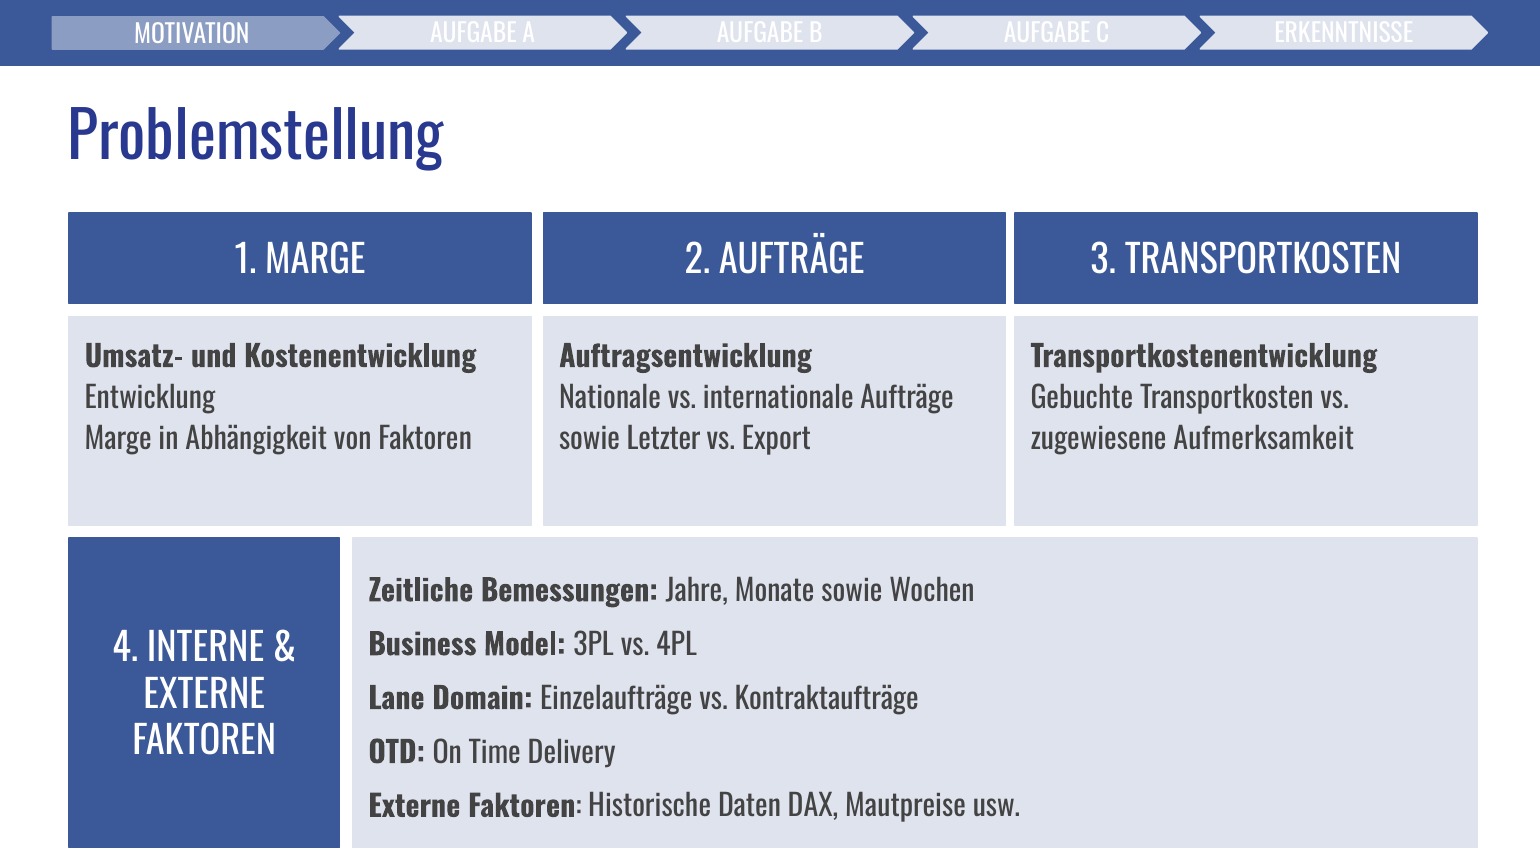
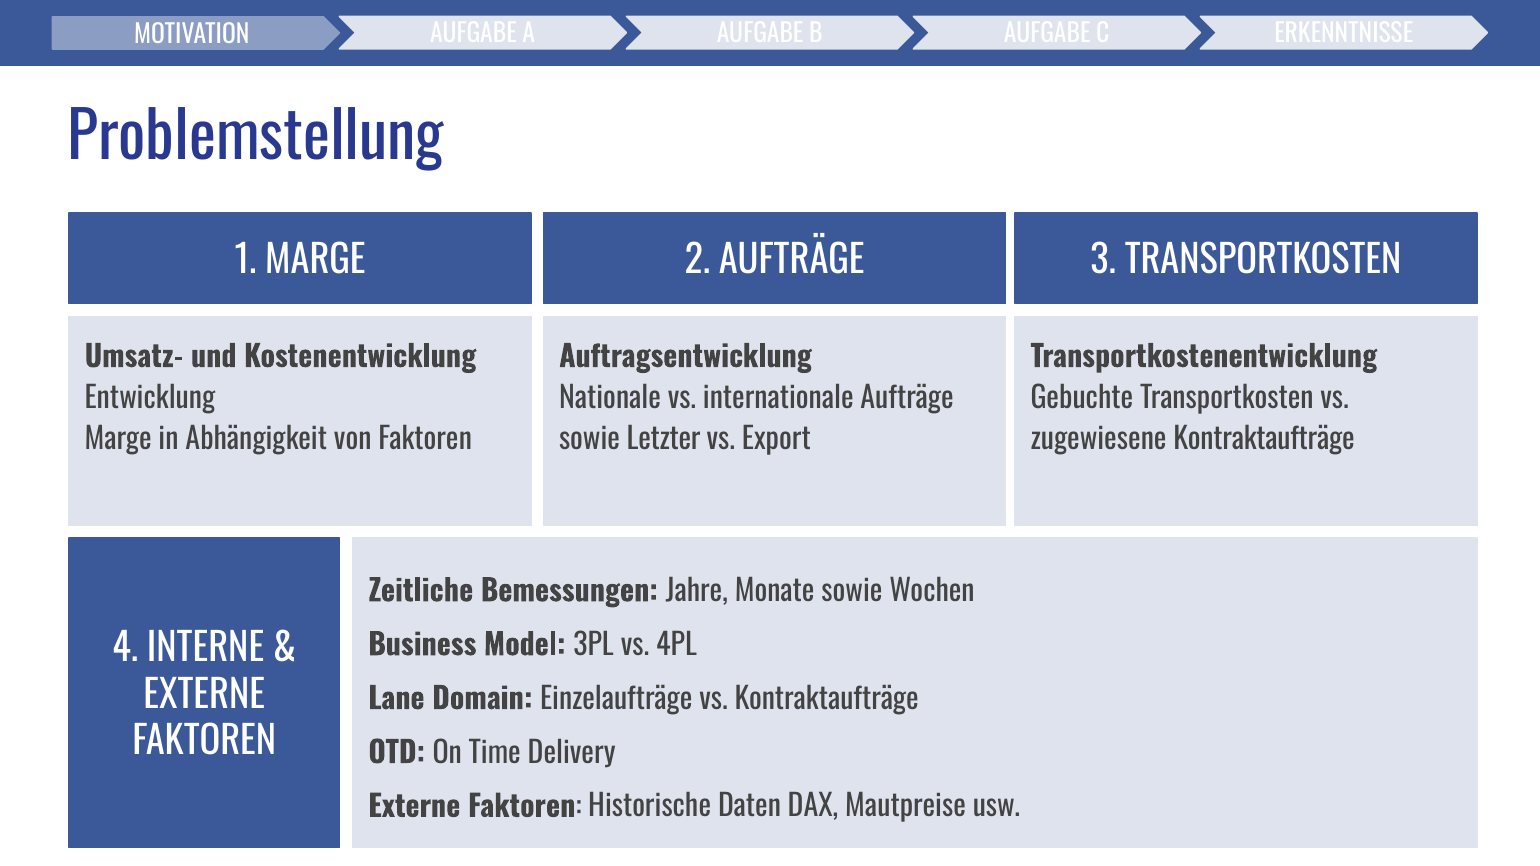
zugewiesene Aufmerksamkeit: Aufmerksamkeit -> Kontraktaufträge (1264, 440)
